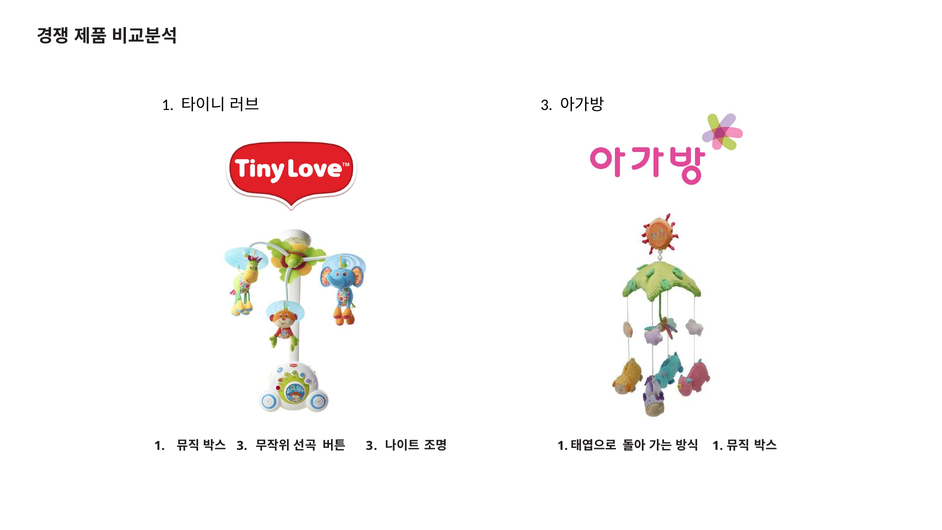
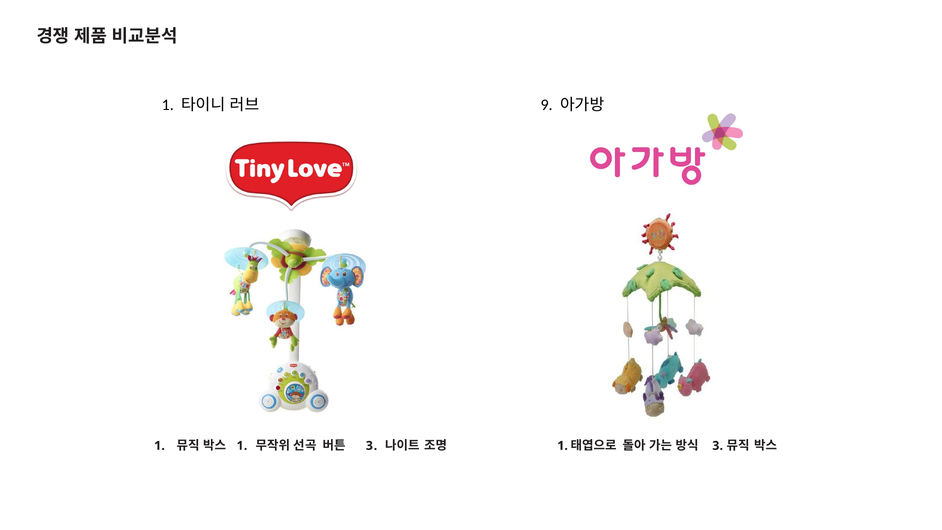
3: 3 -> 9 (547, 105)
3: 3 -> 1 (242, 446)
1: 1 -> 3 (718, 446)
